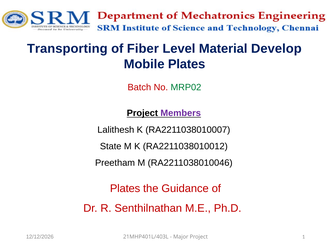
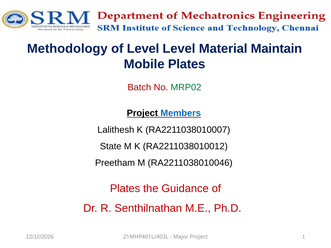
Transporting: Transporting -> Methodology (67, 49)
of Fiber: Fiber -> Level (143, 49)
Develop: Develop -> Maintain (276, 49)
Members colour: purple -> blue (181, 113)
